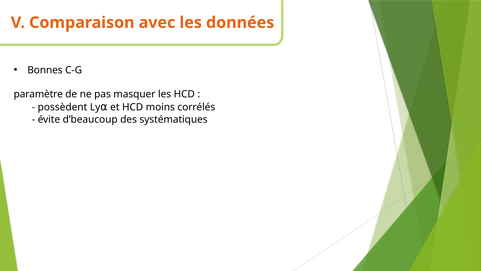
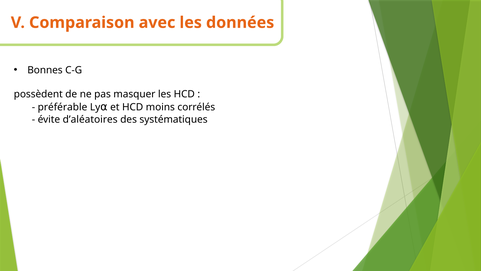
paramètre: paramètre -> possèdent (38, 94)
possèdent: possèdent -> préférable (62, 107)
d’beaucoup: d’beaucoup -> d’aléatoires (90, 119)
